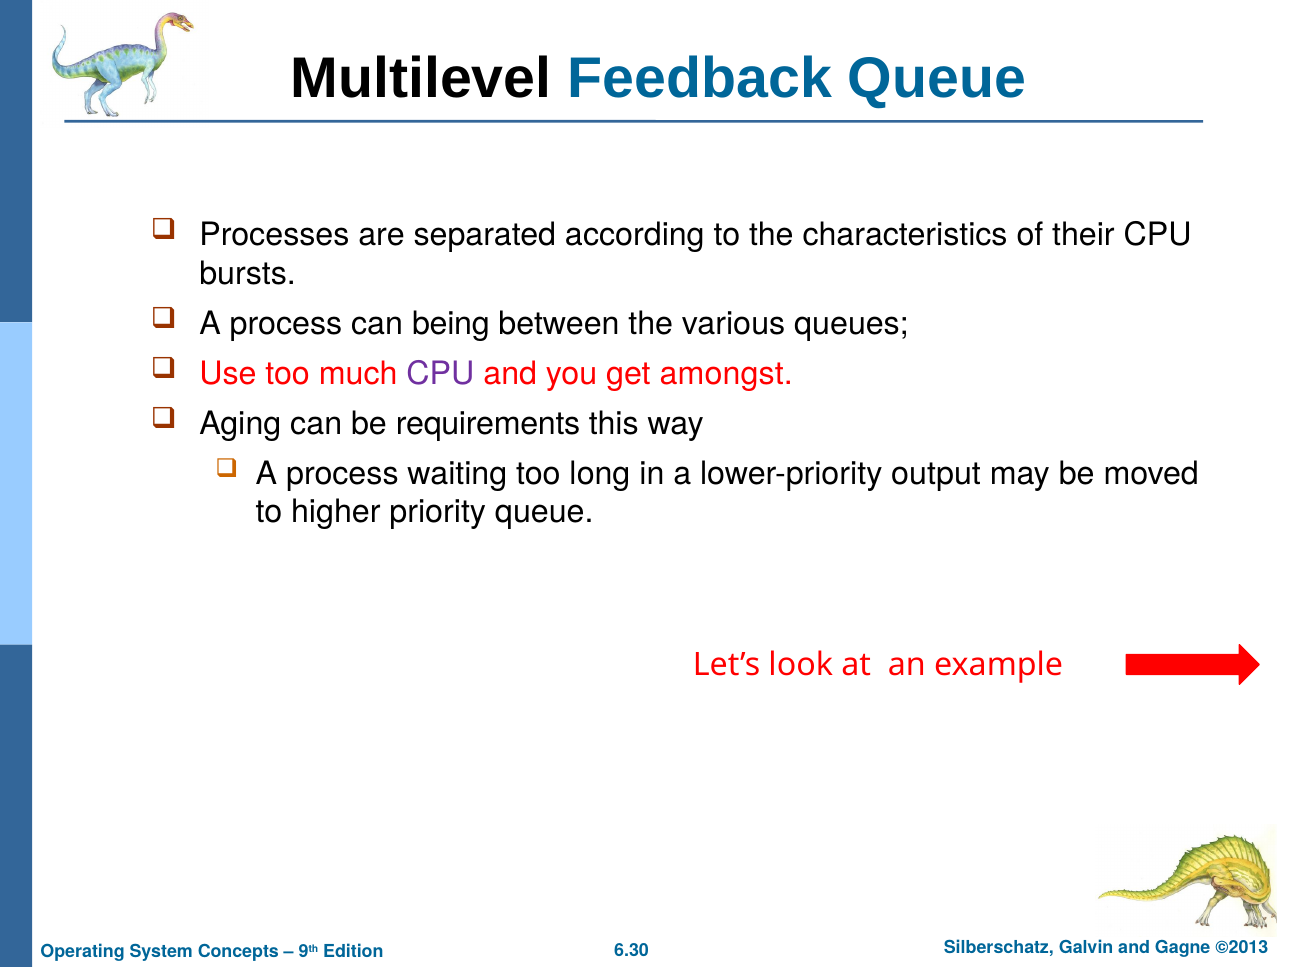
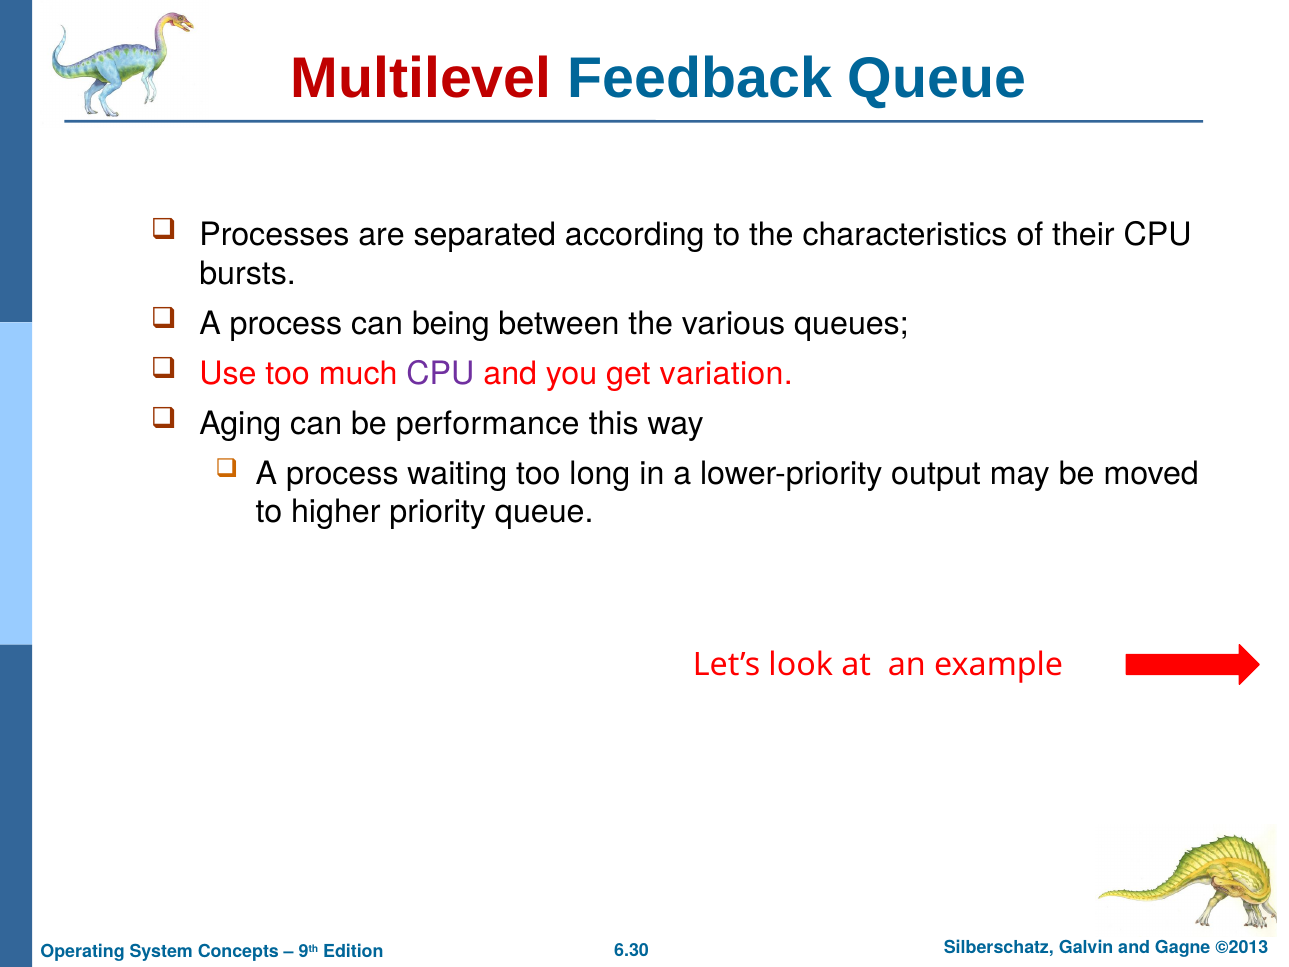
Multilevel colour: black -> red (421, 78)
amongst: amongst -> variation (726, 374)
requirements: requirements -> performance (488, 424)
